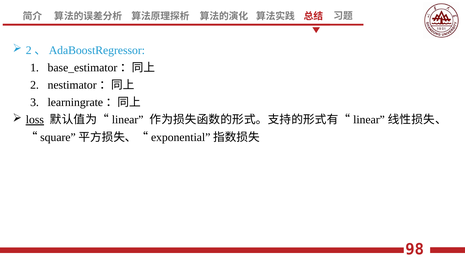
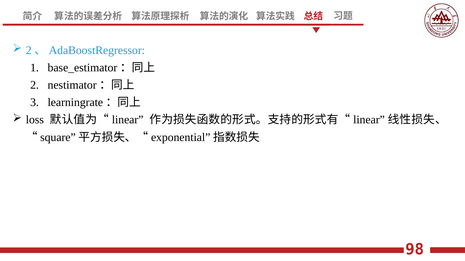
loss underline: present -> none (35, 120)
